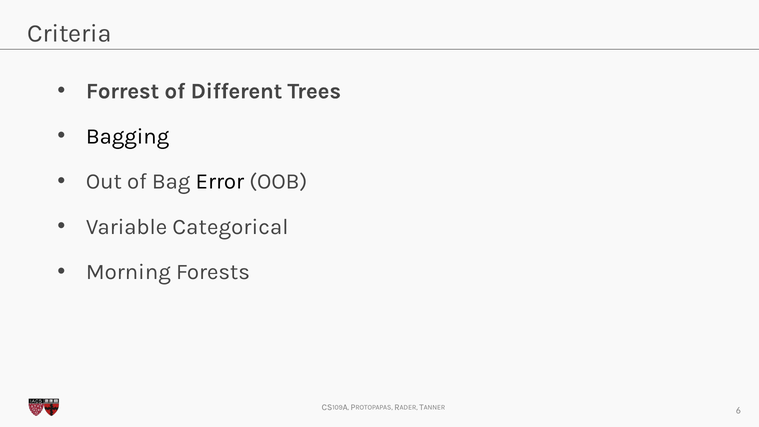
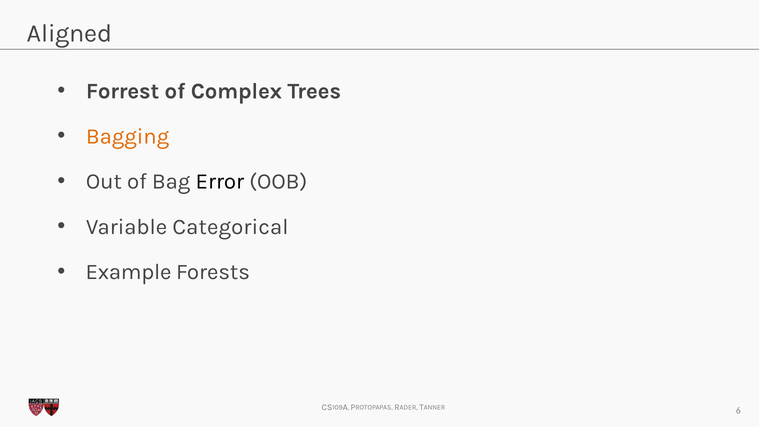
Criteria: Criteria -> Aligned (69, 33)
Different: Different -> Complex (236, 91)
Bagging colour: black -> orange (128, 136)
Morning: Morning -> Example (128, 272)
